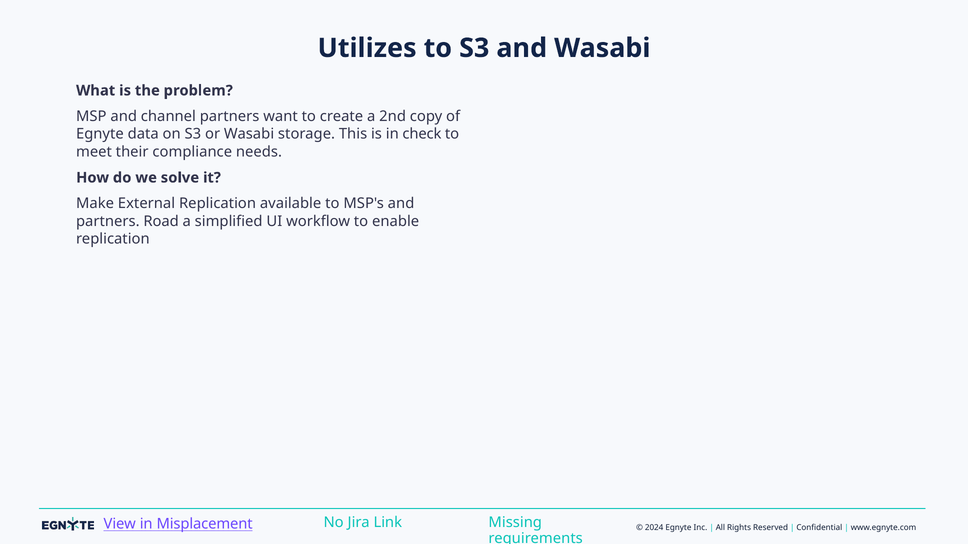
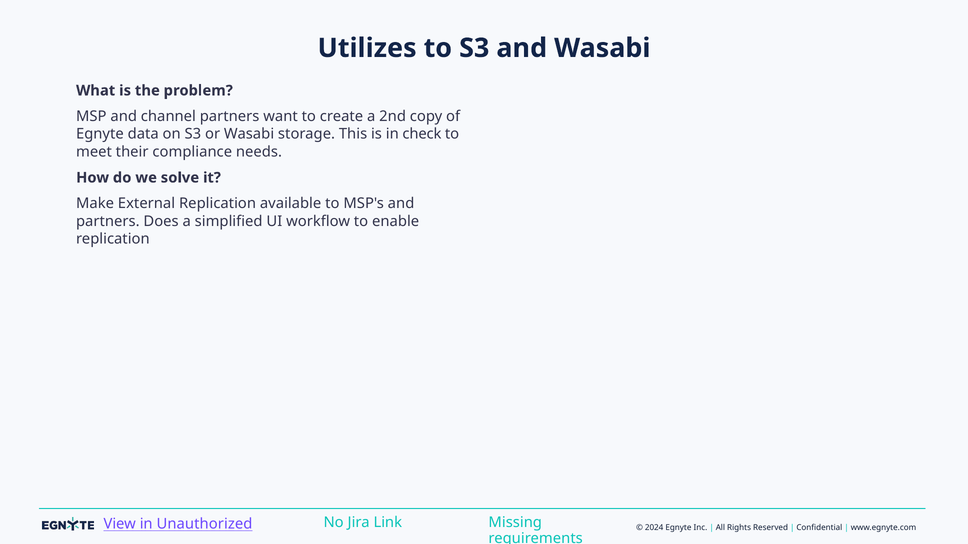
Road: Road -> Does (161, 221)
Misplacement: Misplacement -> Unauthorized (204, 525)
